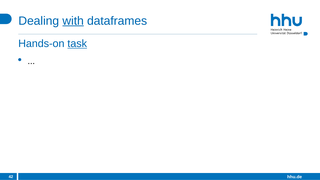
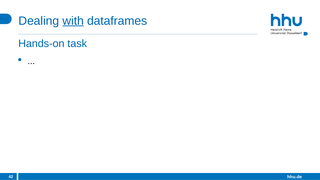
task underline: present -> none (77, 44)
